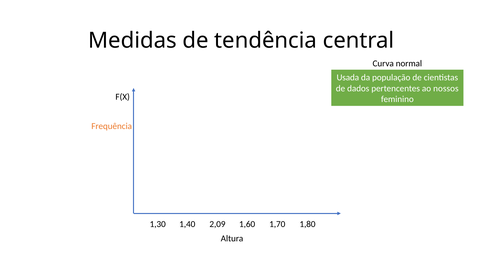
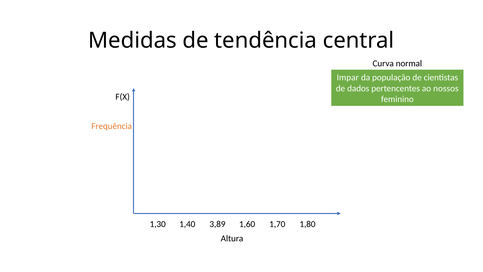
Usada: Usada -> Impar (348, 77)
2,09: 2,09 -> 3,89 (217, 224)
